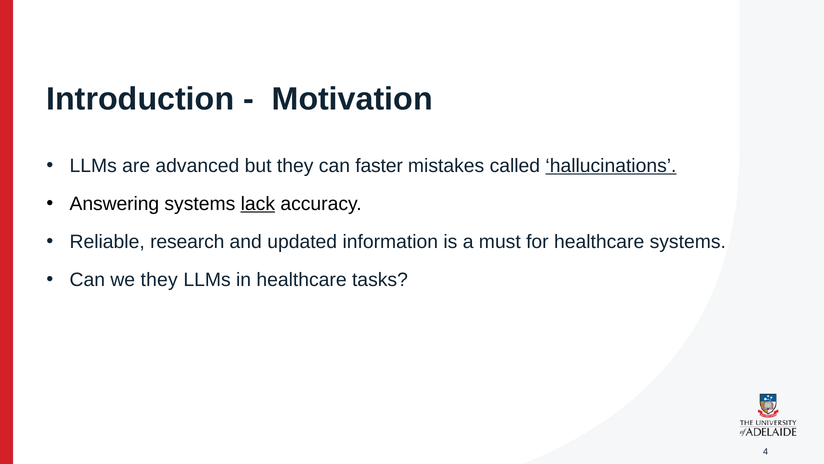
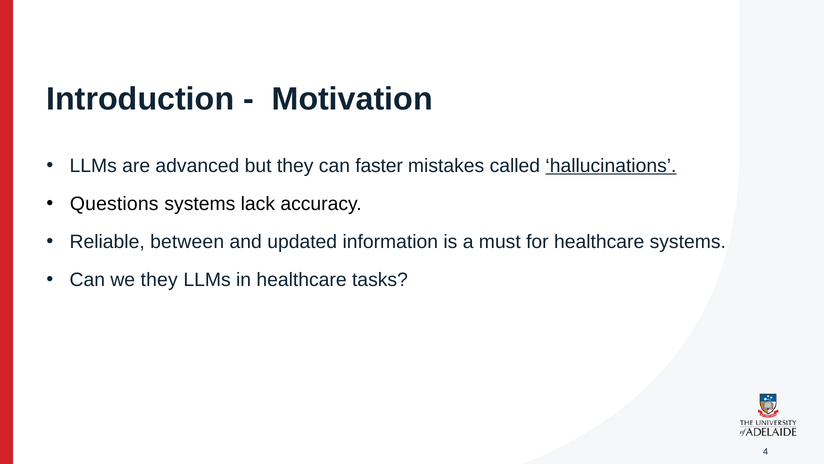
Answering: Answering -> Questions (114, 204)
lack underline: present -> none (258, 204)
research: research -> between (187, 242)
